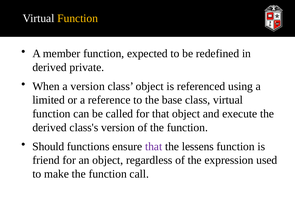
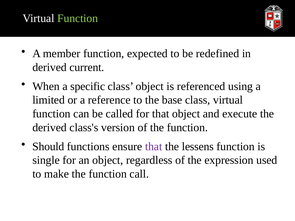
Function colour: yellow -> light green (78, 18)
private: private -> current (87, 67)
a version: version -> specific (88, 86)
friend: friend -> single (46, 160)
